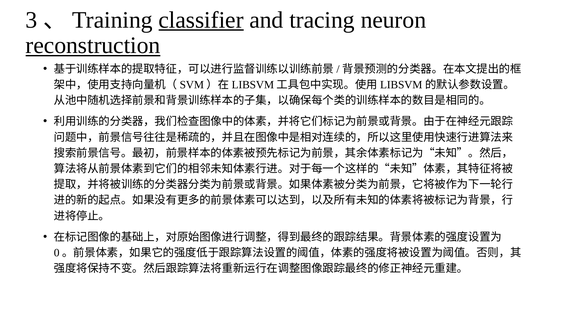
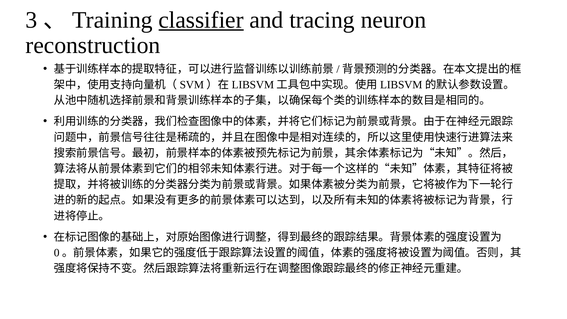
reconstruction underline: present -> none (93, 45)
